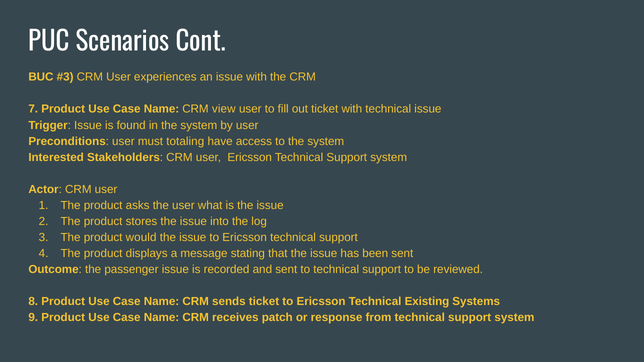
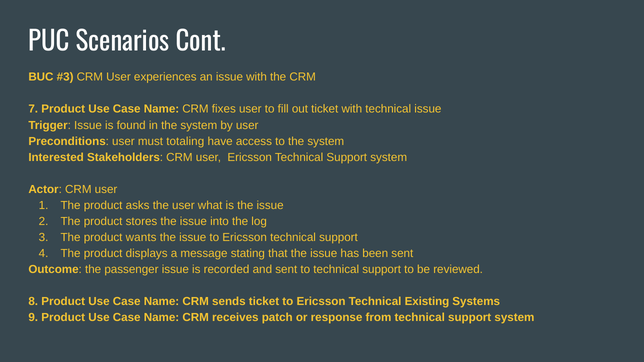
view: view -> fixes (224, 109)
would: would -> wants (141, 238)
